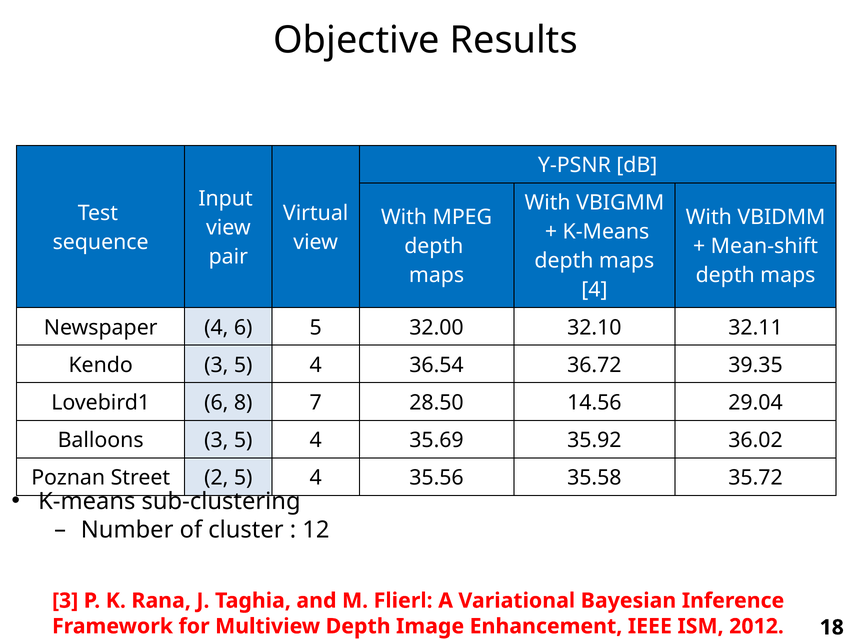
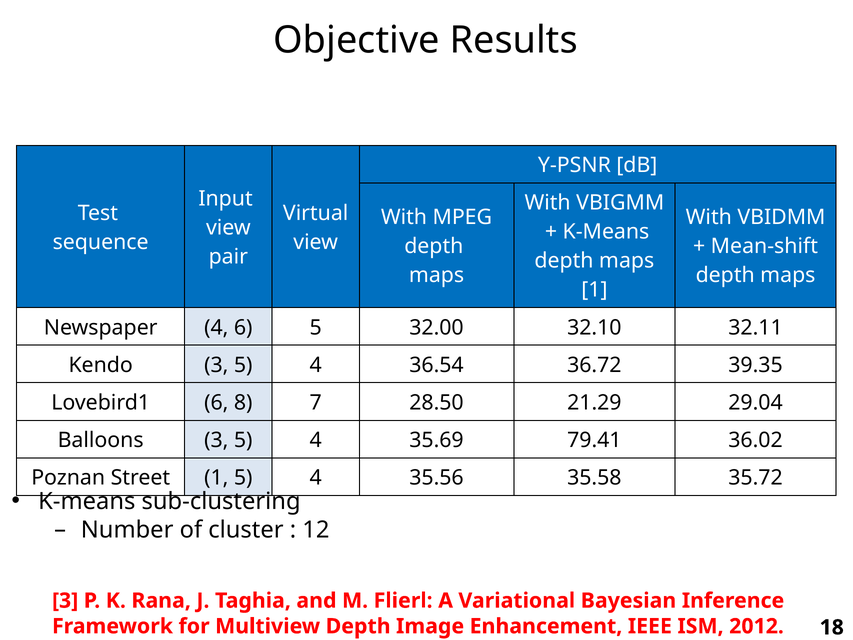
4: 4 -> 1 (594, 290)
14.56: 14.56 -> 21.29 (594, 403)
35.92: 35.92 -> 79.41 (594, 440)
Street 2: 2 -> 1 (216, 478)
